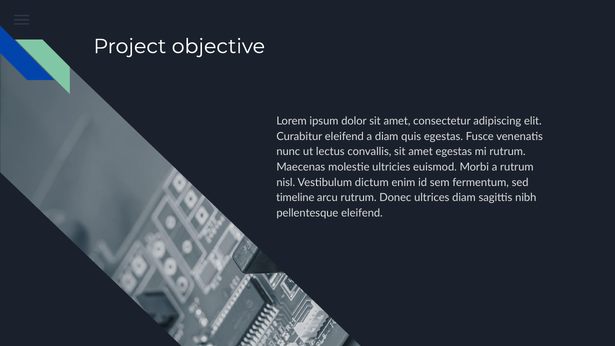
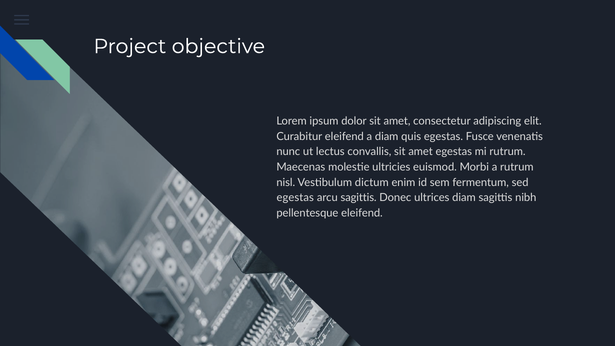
timeline: timeline -> egestas (295, 198)
arcu rutrum: rutrum -> sagittis (359, 198)
